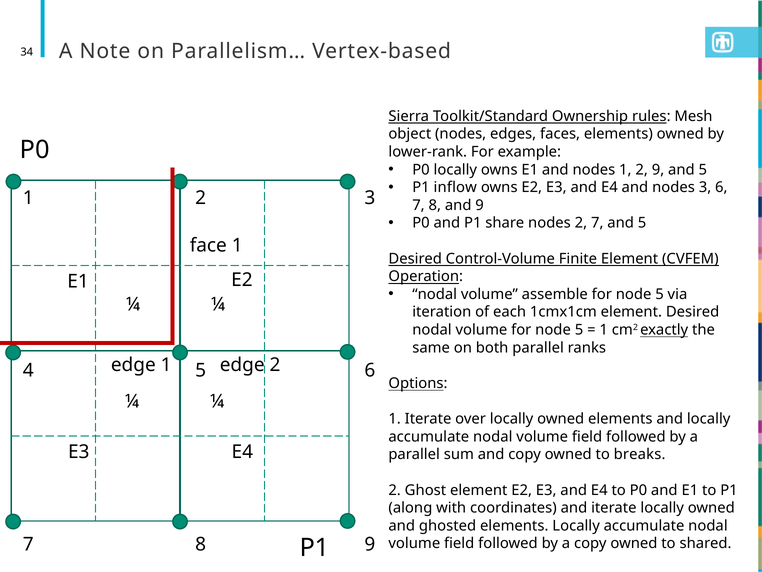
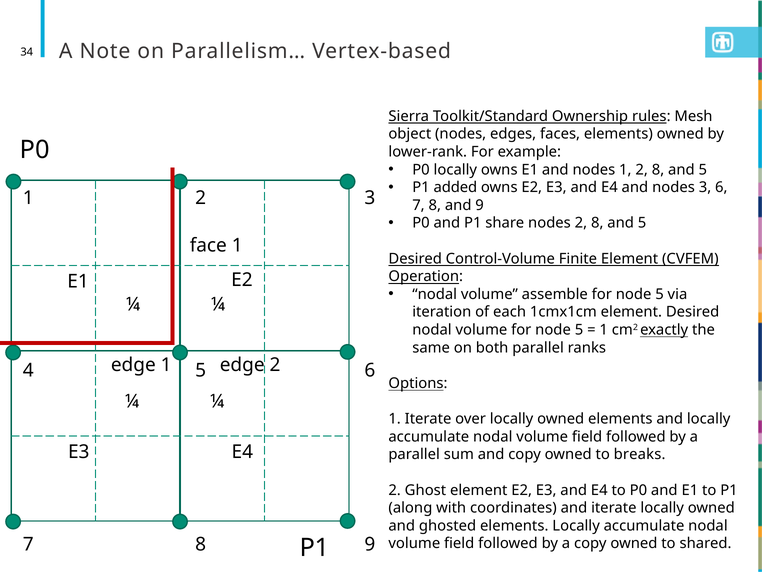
1 2 9: 9 -> 8 (658, 169)
inflow: inflow -> added (455, 187)
nodes 2 7: 7 -> 8 (597, 223)
